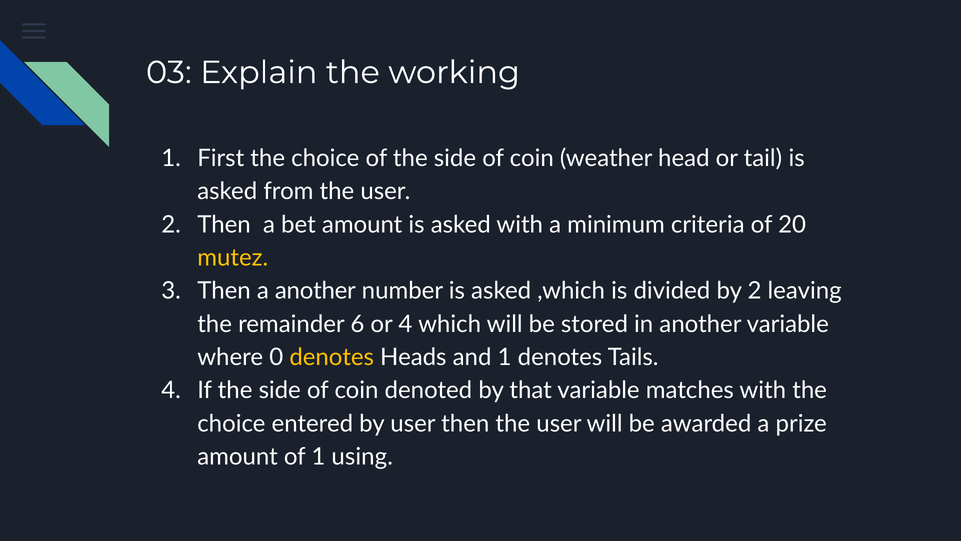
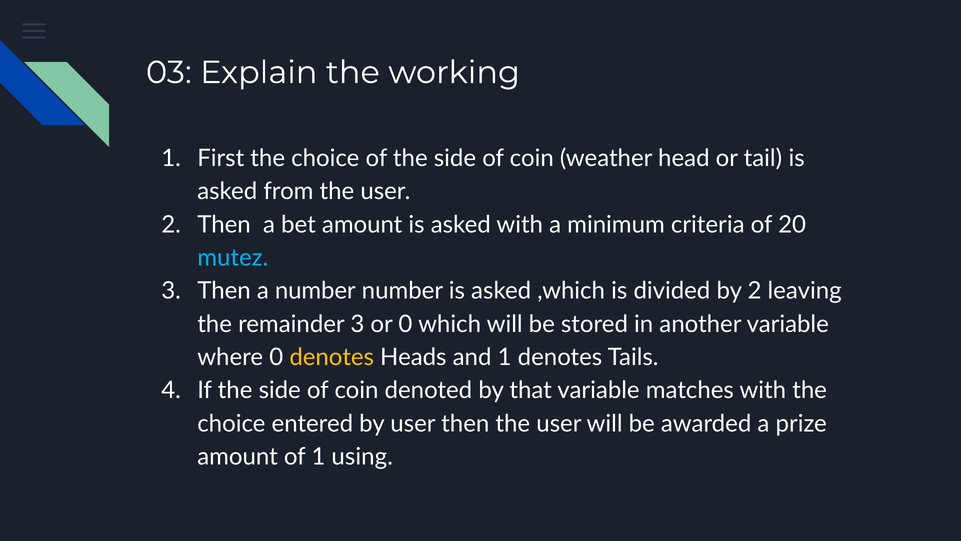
mutez colour: yellow -> light blue (233, 258)
a another: another -> number (315, 291)
remainder 6: 6 -> 3 (357, 324)
or 4: 4 -> 0 (405, 324)
